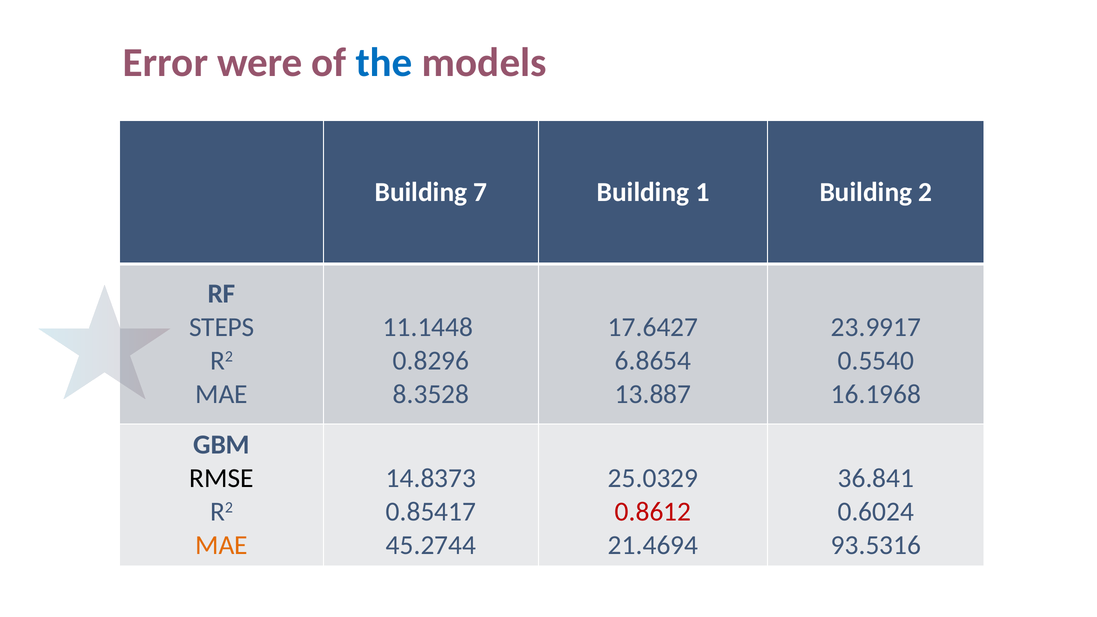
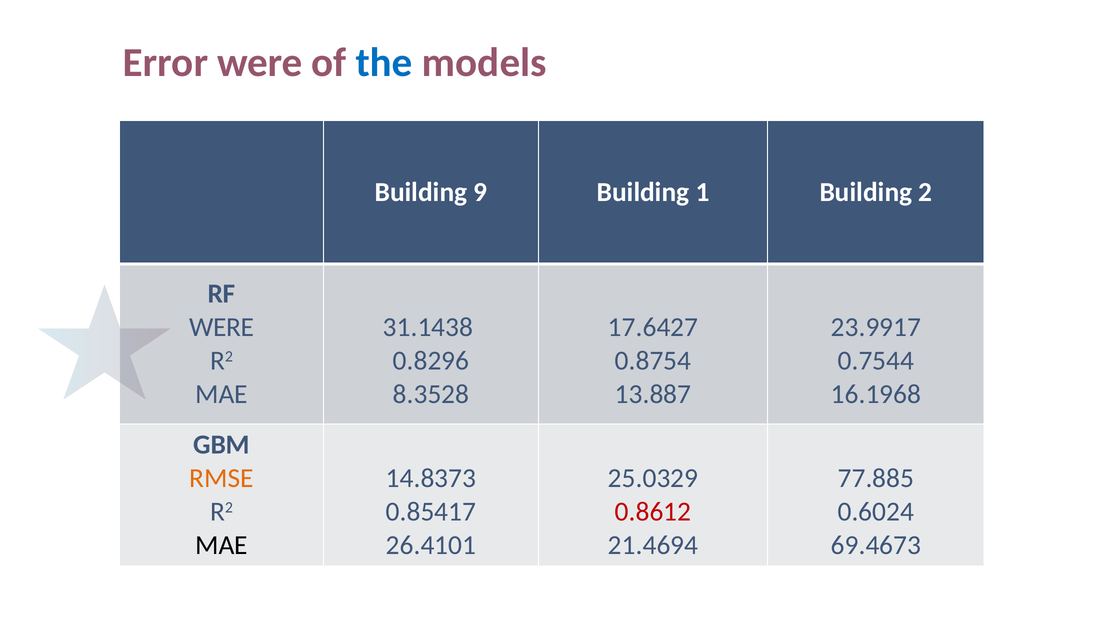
7: 7 -> 9 (480, 192)
STEPS: STEPS -> WERE (222, 327)
11.1448: 11.1448 -> 31.1438 (428, 327)
6.8654: 6.8654 -> 0.8754 (653, 361)
0.5540: 0.5540 -> 0.7544 (876, 361)
RMSE colour: black -> orange (222, 478)
36.841: 36.841 -> 77.885 (876, 478)
MAE colour: orange -> black (222, 545)
45.2744: 45.2744 -> 26.4101 (431, 545)
93.5316: 93.5316 -> 69.4673 (876, 545)
